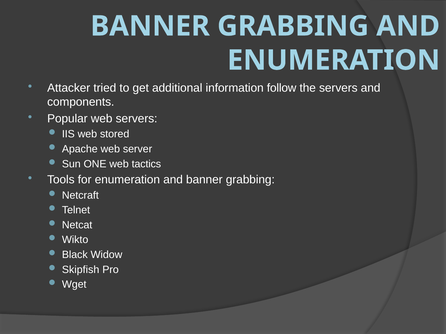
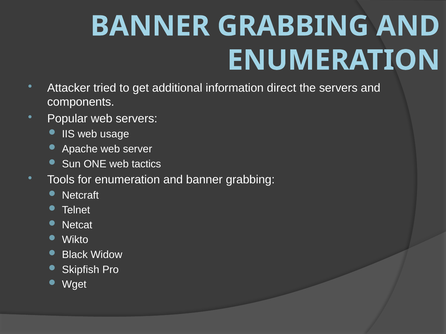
follow: follow -> direct (282, 88)
stored: stored -> usage (115, 134)
